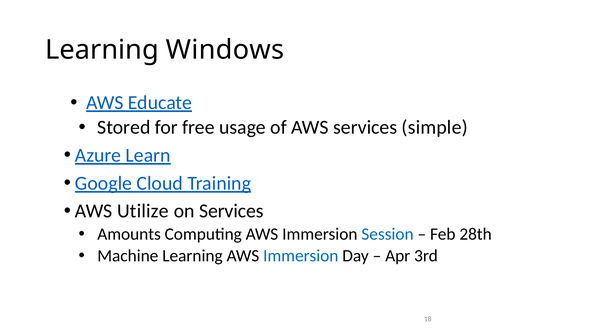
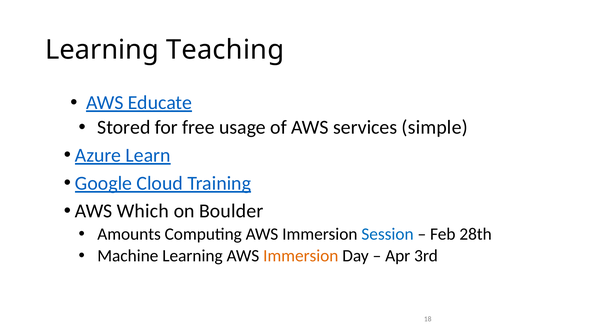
Windows: Windows -> Teaching (225, 50)
Utilize: Utilize -> Which (143, 211)
on Services: Services -> Boulder (231, 211)
Immersion colour: blue -> orange (301, 256)
